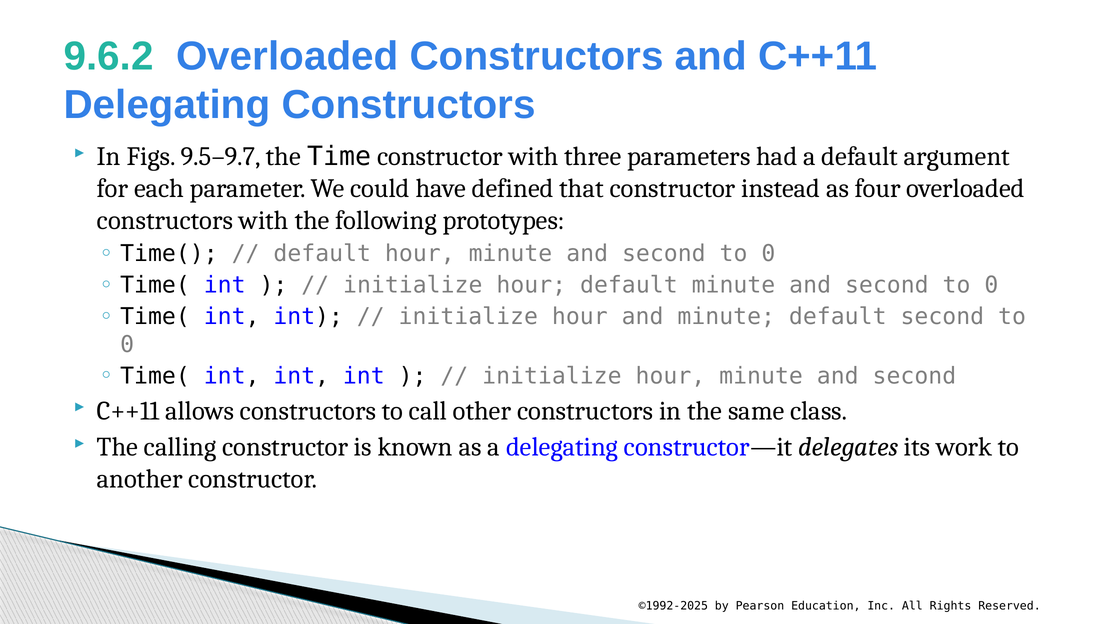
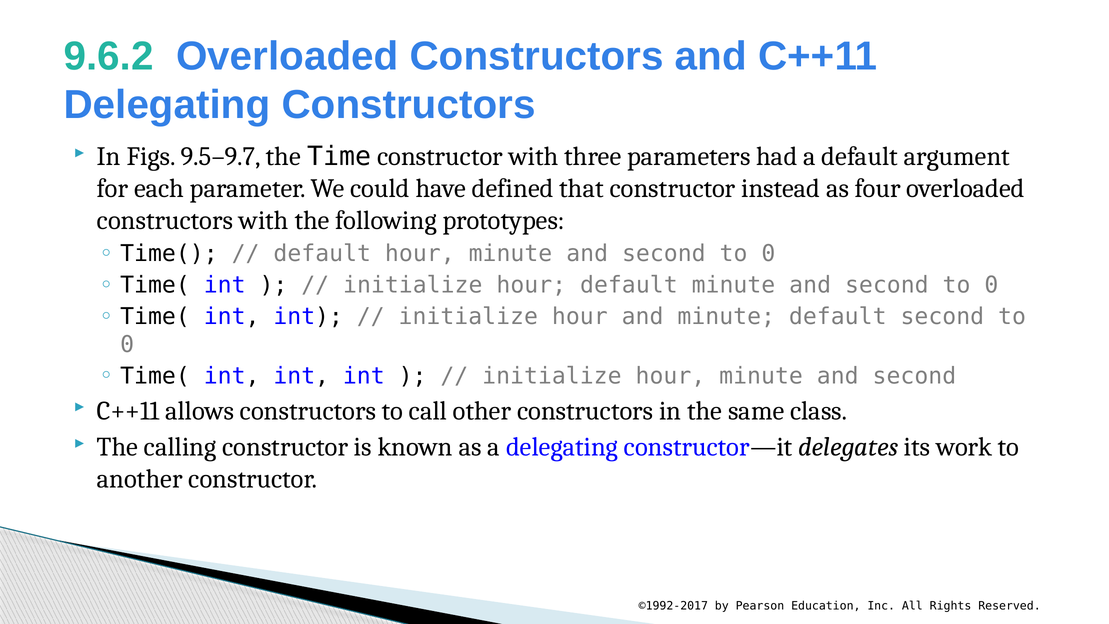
©1992-2025: ©1992-2025 -> ©1992-2017 (673, 606)
